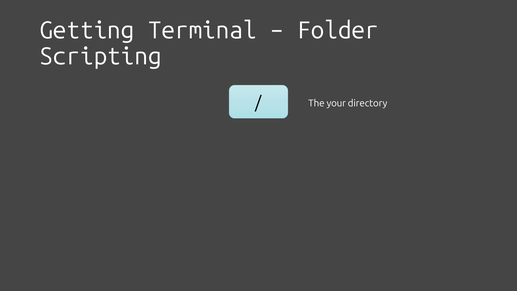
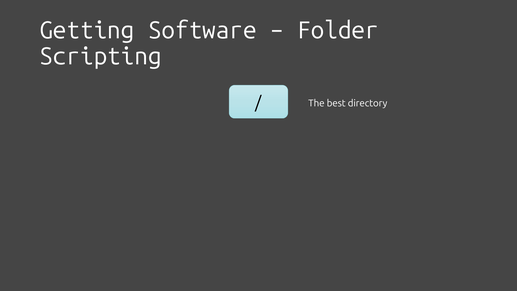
Terminal: Terminal -> Software (202, 30)
your: your -> best (336, 103)
